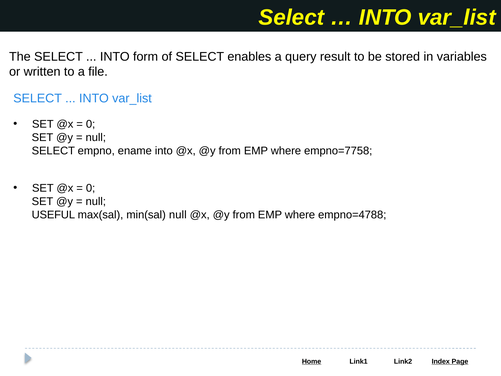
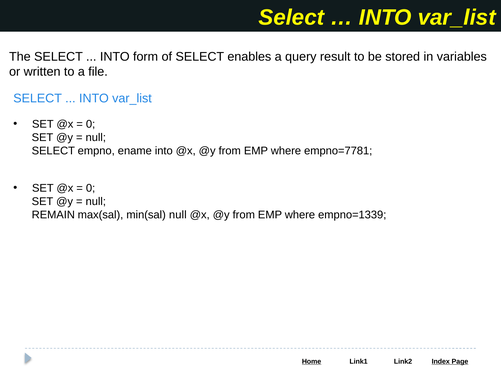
empno=7758: empno=7758 -> empno=7781 (338, 151)
USEFUL: USEFUL -> REMAIN (53, 215)
empno=4788: empno=4788 -> empno=1339 (352, 215)
